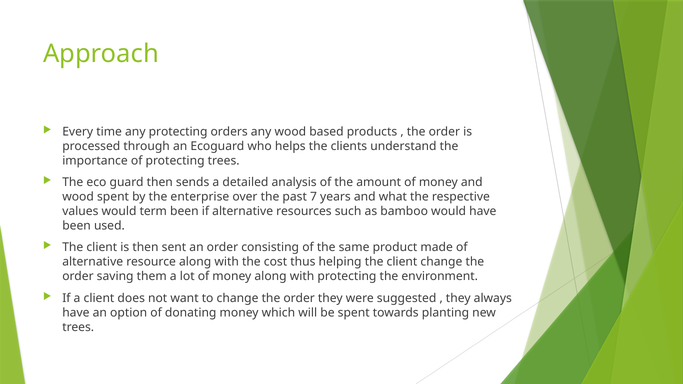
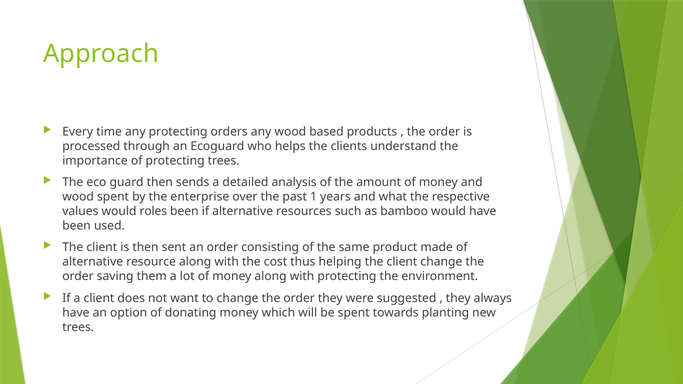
7: 7 -> 1 (314, 197)
term: term -> roles (153, 211)
